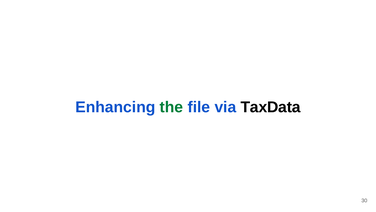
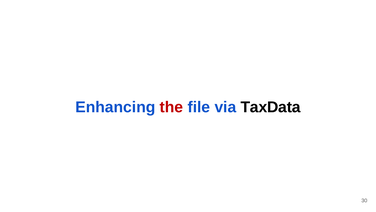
the colour: green -> red (171, 107)
